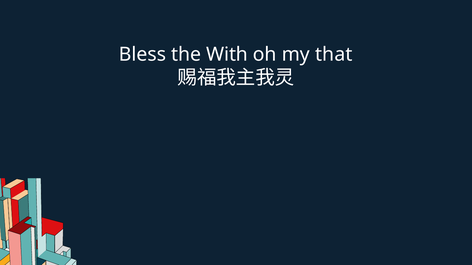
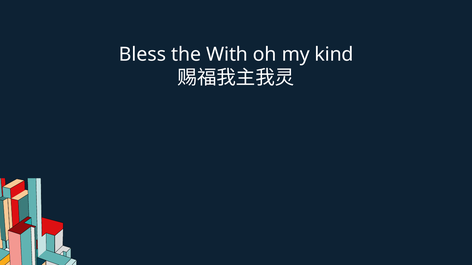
that: that -> kind (334, 55)
